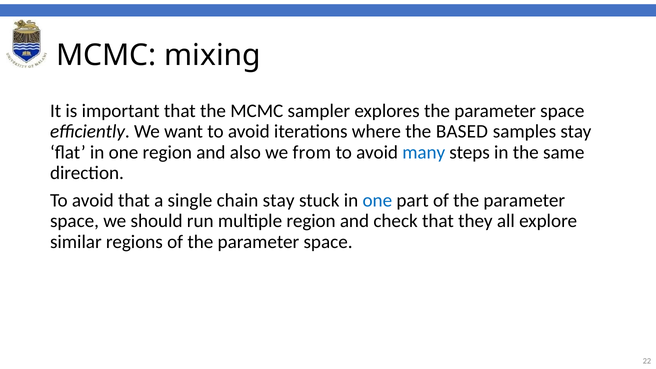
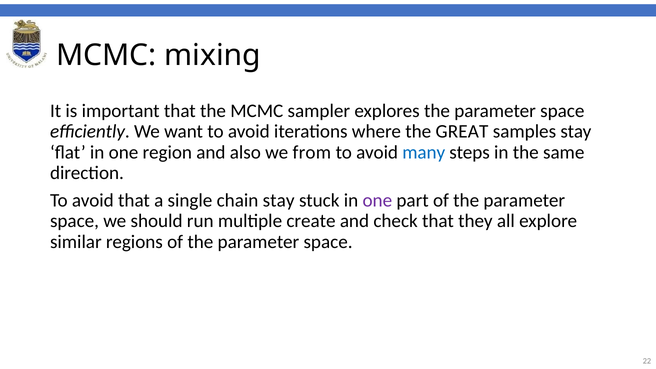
BASED: BASED -> GREAT (462, 132)
one colour: blue -> purple (377, 200)
multiple region: region -> create (311, 221)
